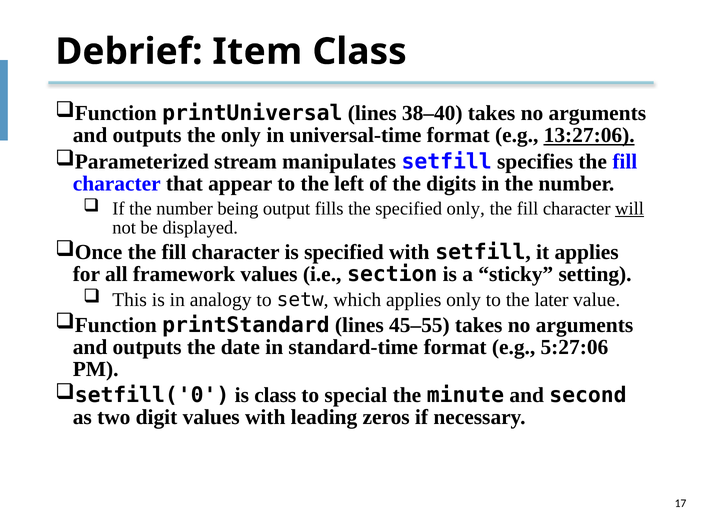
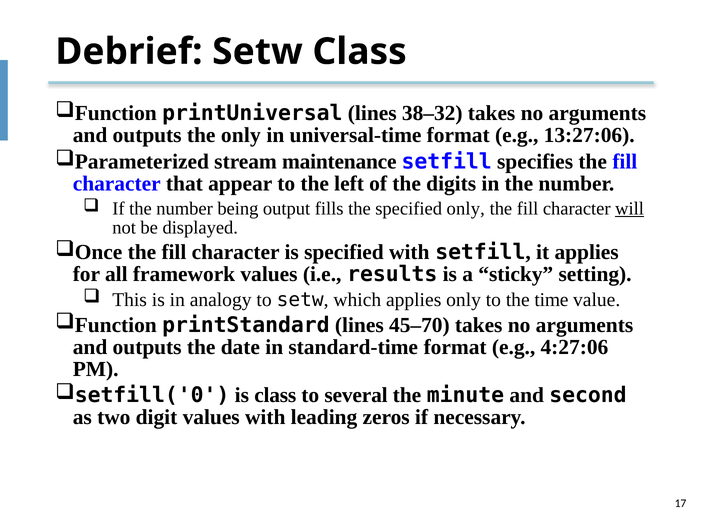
Debrief Item: Item -> Setw (257, 52)
38–40: 38–40 -> 38–32 (432, 114)
13:27:06 underline: present -> none (589, 136)
manipulates: manipulates -> maintenance (339, 162)
section: section -> results (392, 275)
later: later -> time (552, 300)
45–55: 45–55 -> 45–70 (419, 325)
5:27:06: 5:27:06 -> 4:27:06 (574, 347)
special: special -> several (356, 396)
